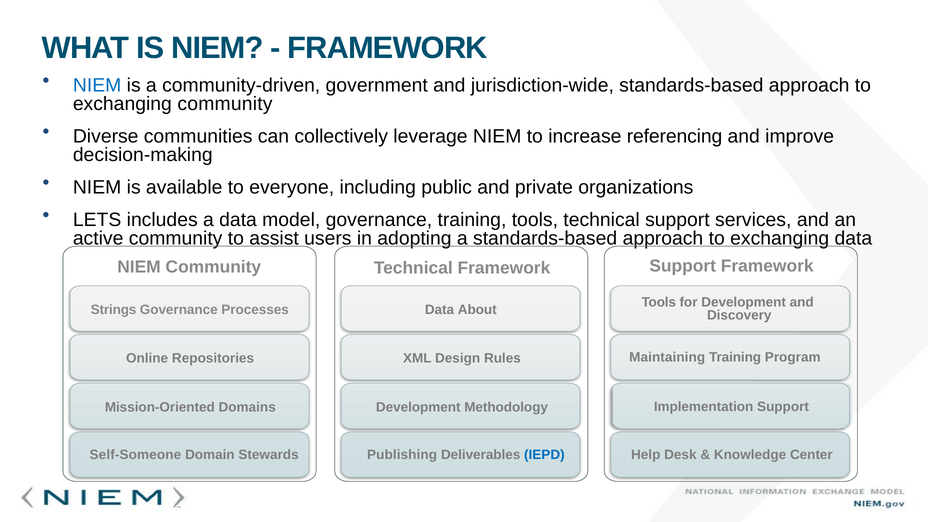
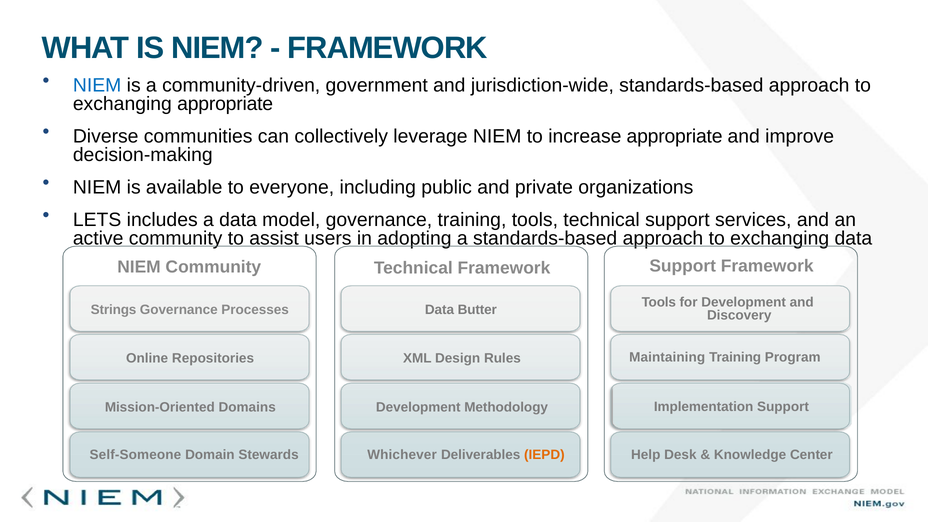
exchanging community: community -> appropriate (225, 104)
increase referencing: referencing -> appropriate (675, 137)
About: About -> Butter (477, 310)
Publishing: Publishing -> Whichever (402, 455)
IEPD colour: blue -> orange (544, 455)
